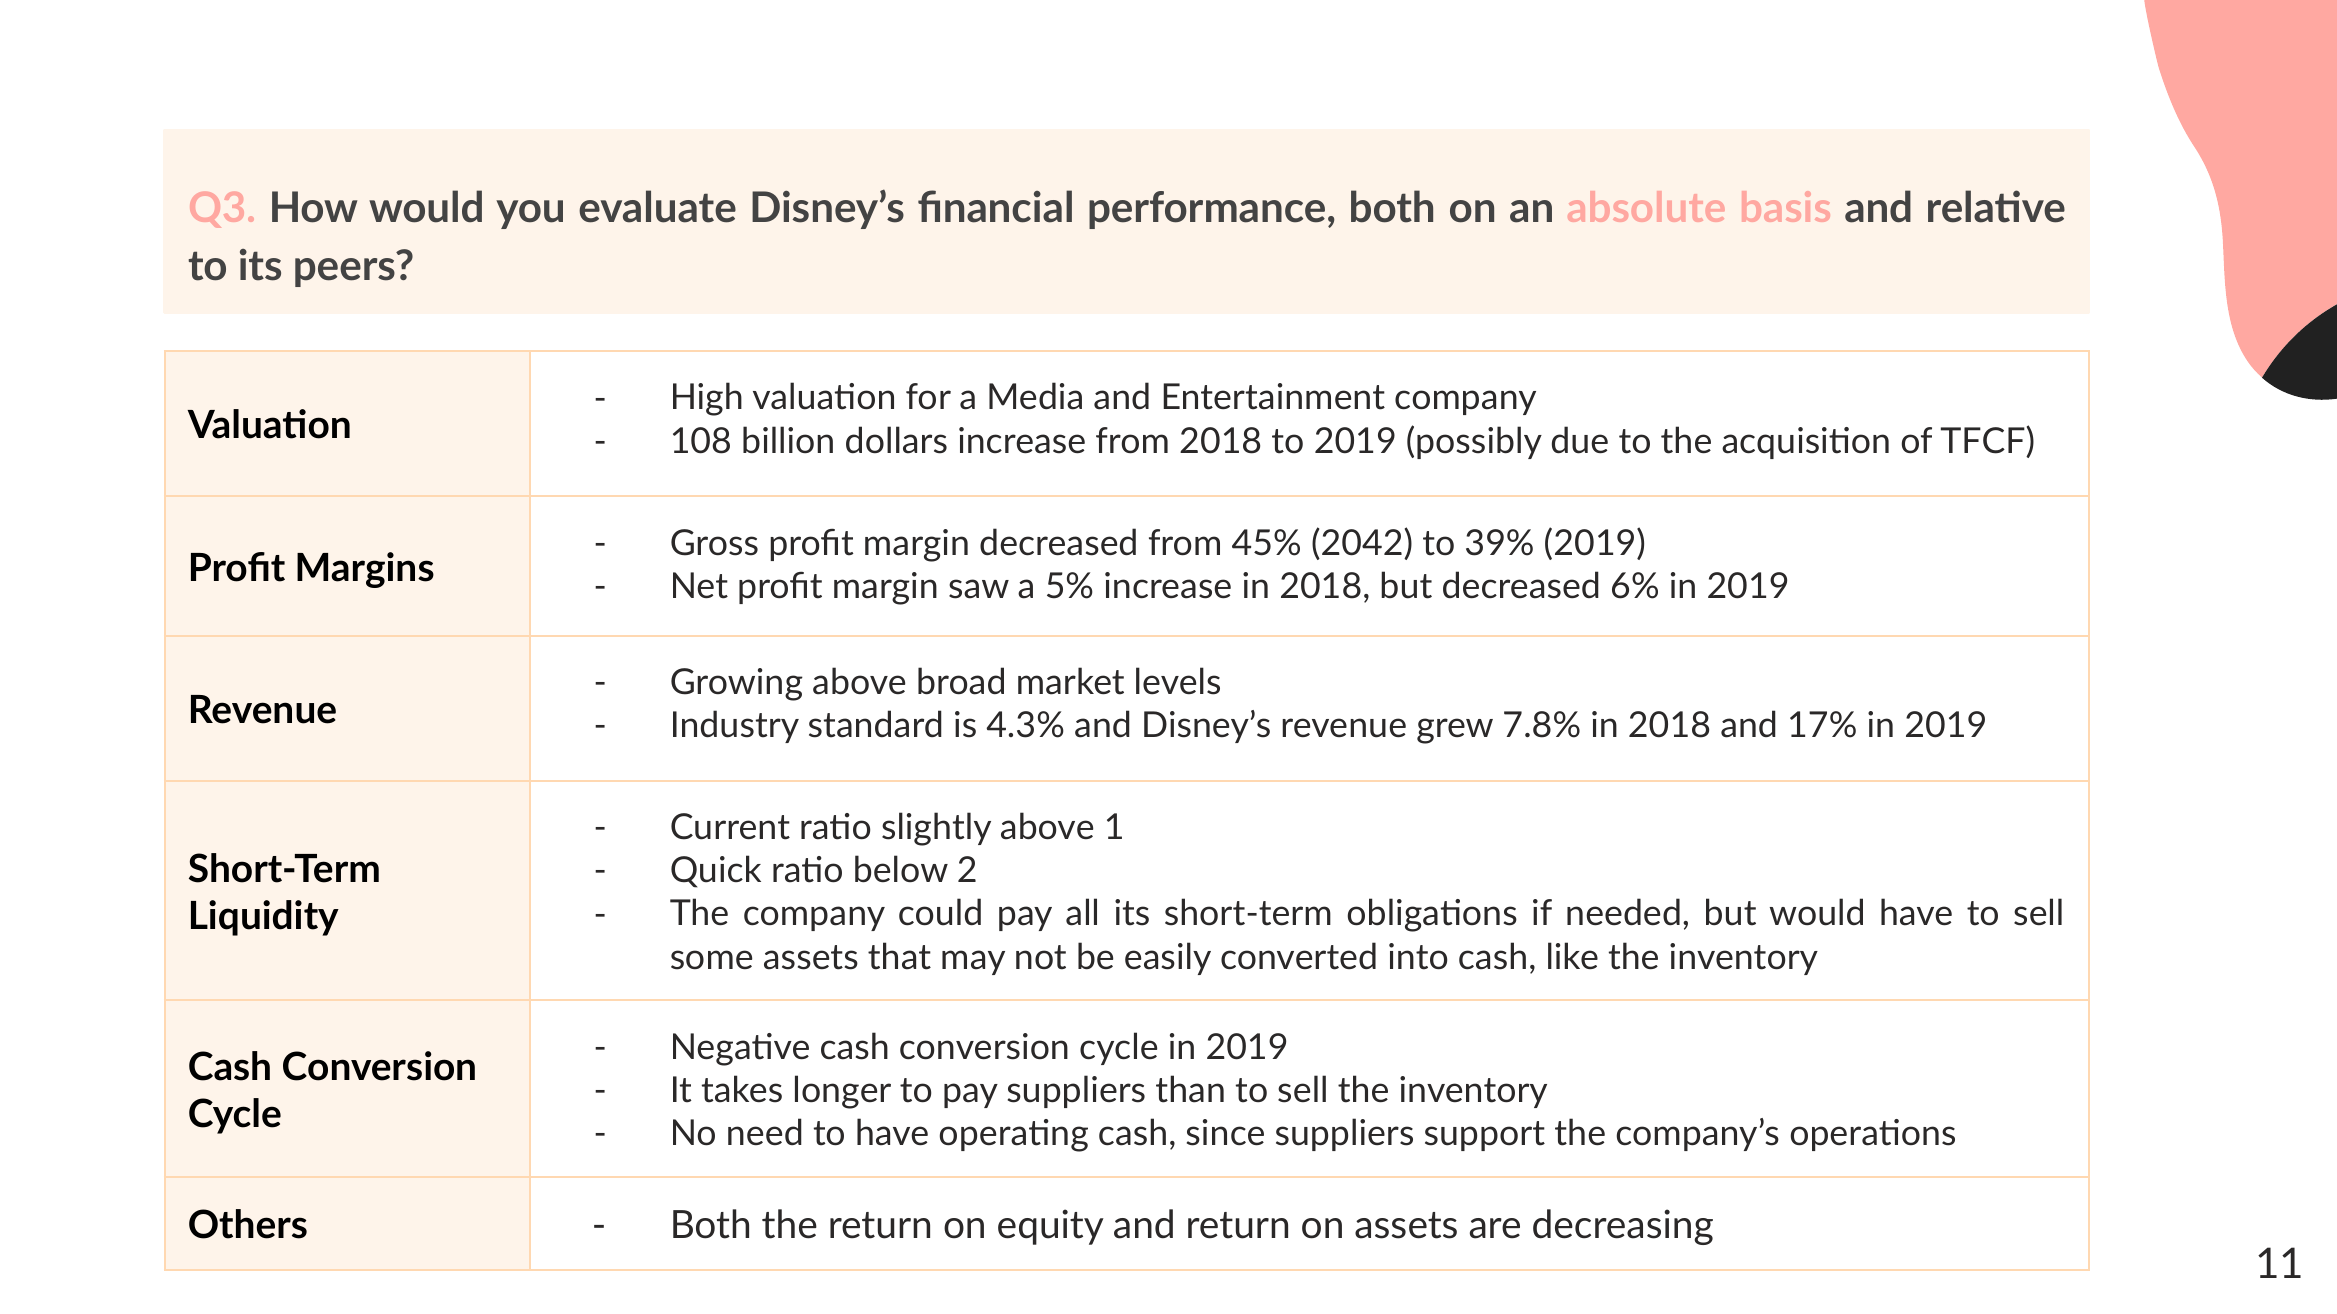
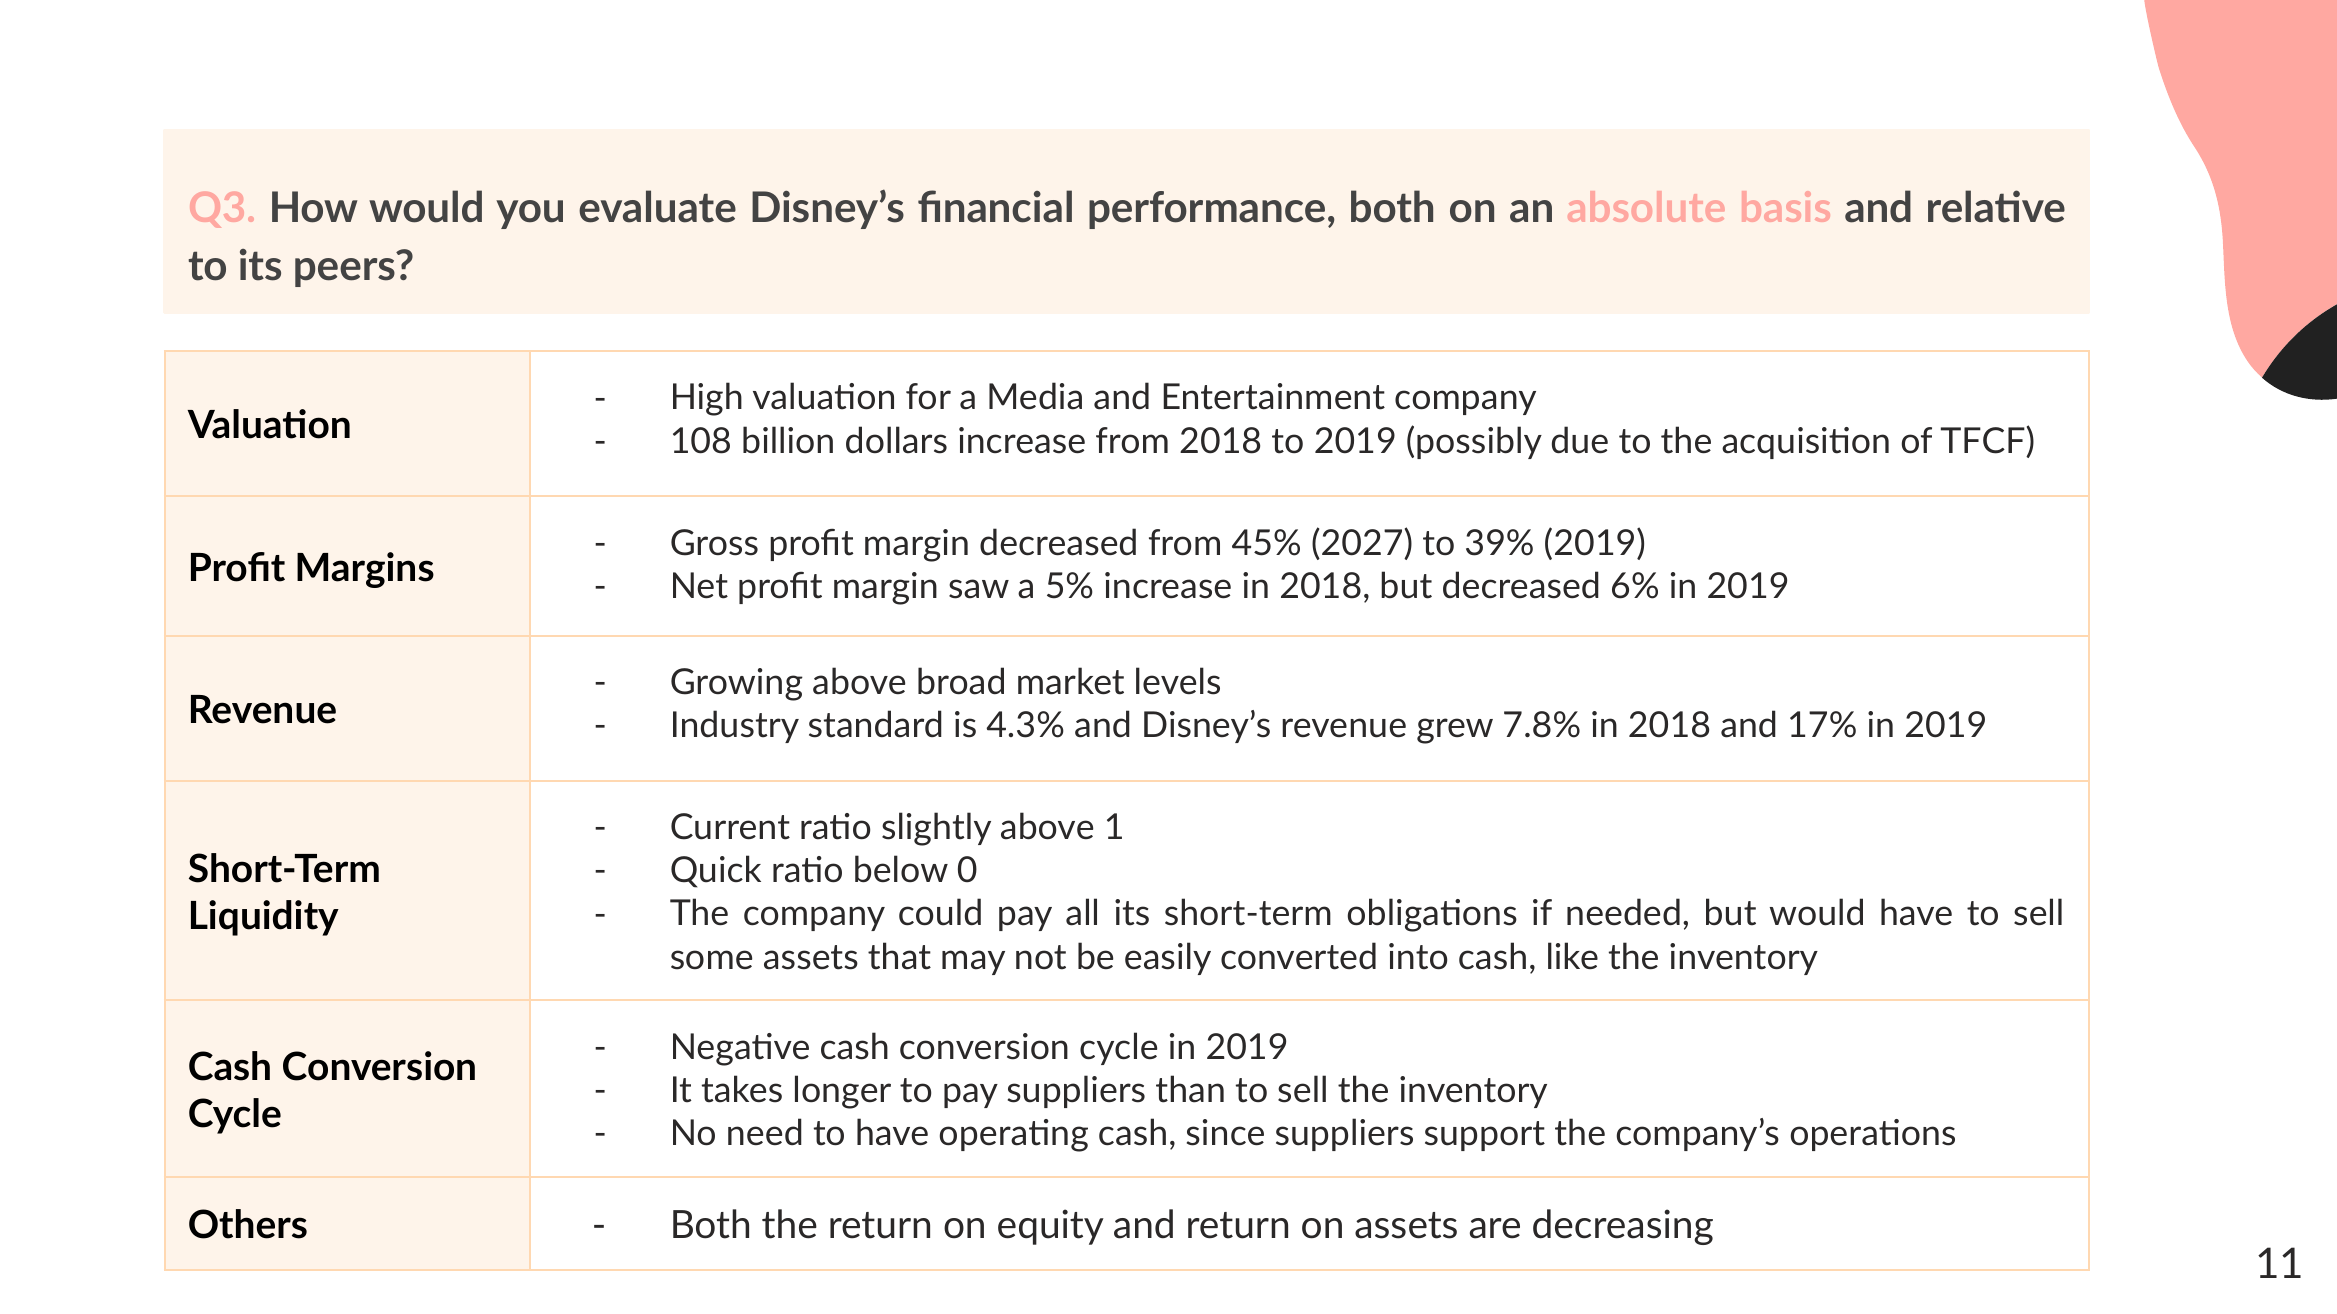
2042: 2042 -> 2027 (1362, 543)
2: 2 -> 0 (967, 871)
